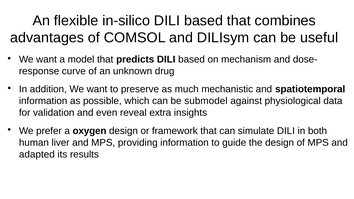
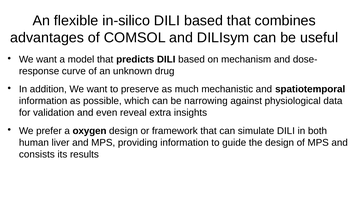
submodel: submodel -> narrowing (206, 101)
adapted: adapted -> consists (37, 154)
